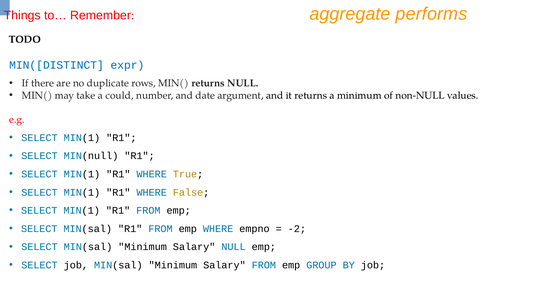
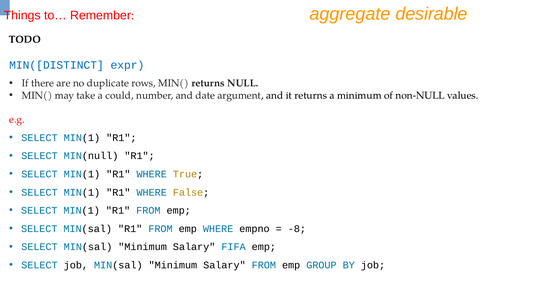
performs: performs -> desirable (432, 14)
-2: -2 -> -8 (297, 229)
Salary NULL: NULL -> FIFA (234, 247)
